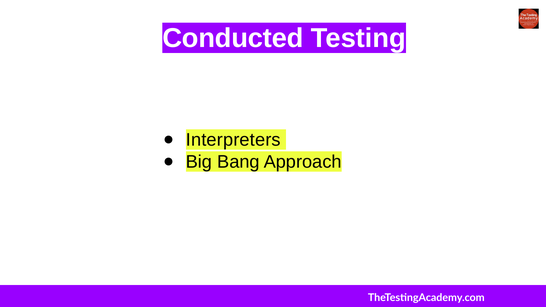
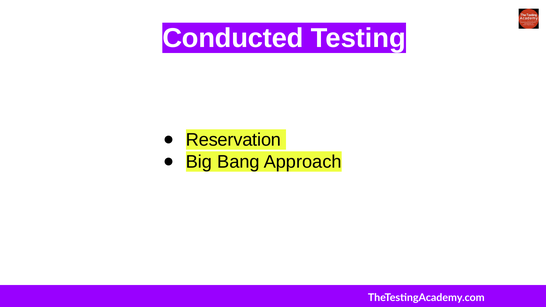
Interpreters: Interpreters -> Reservation (233, 140)
